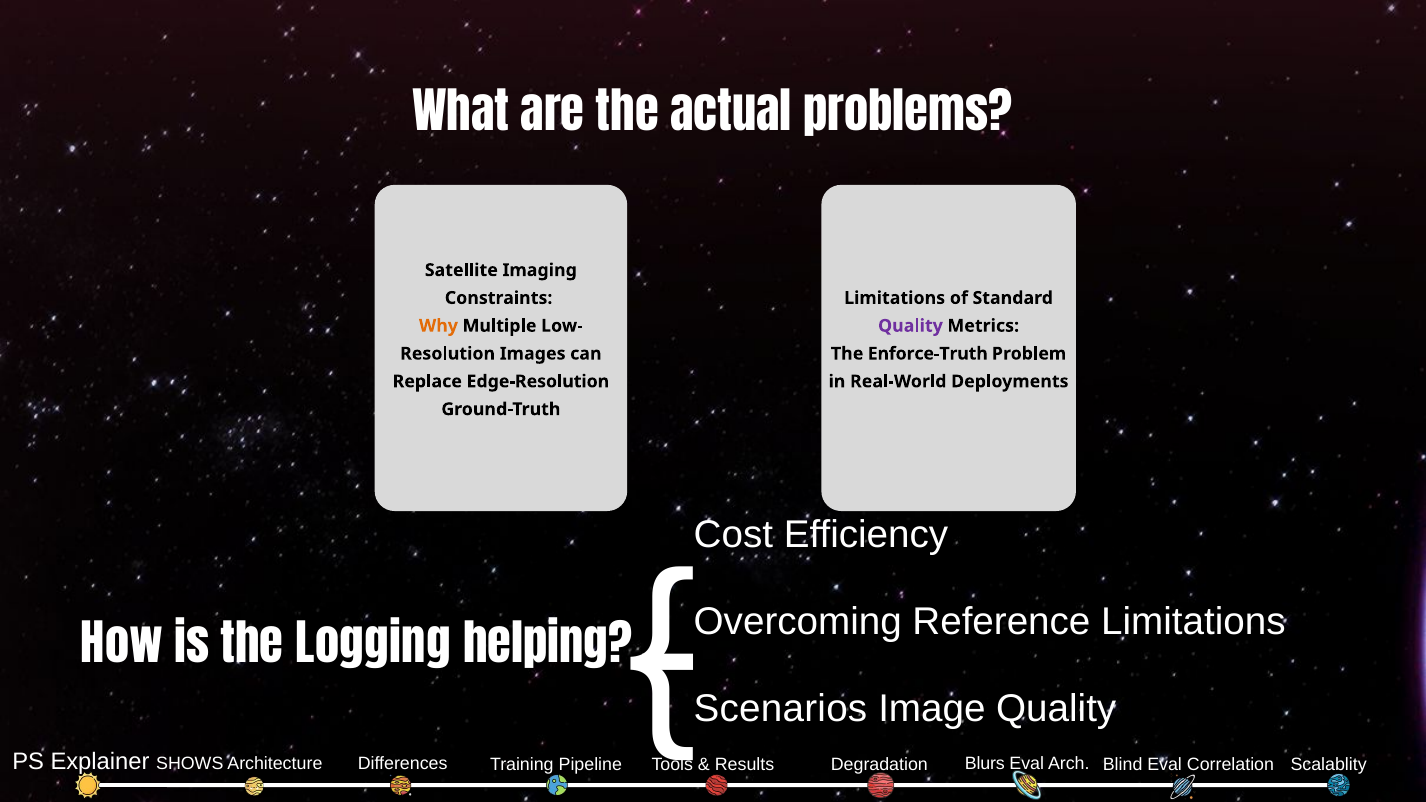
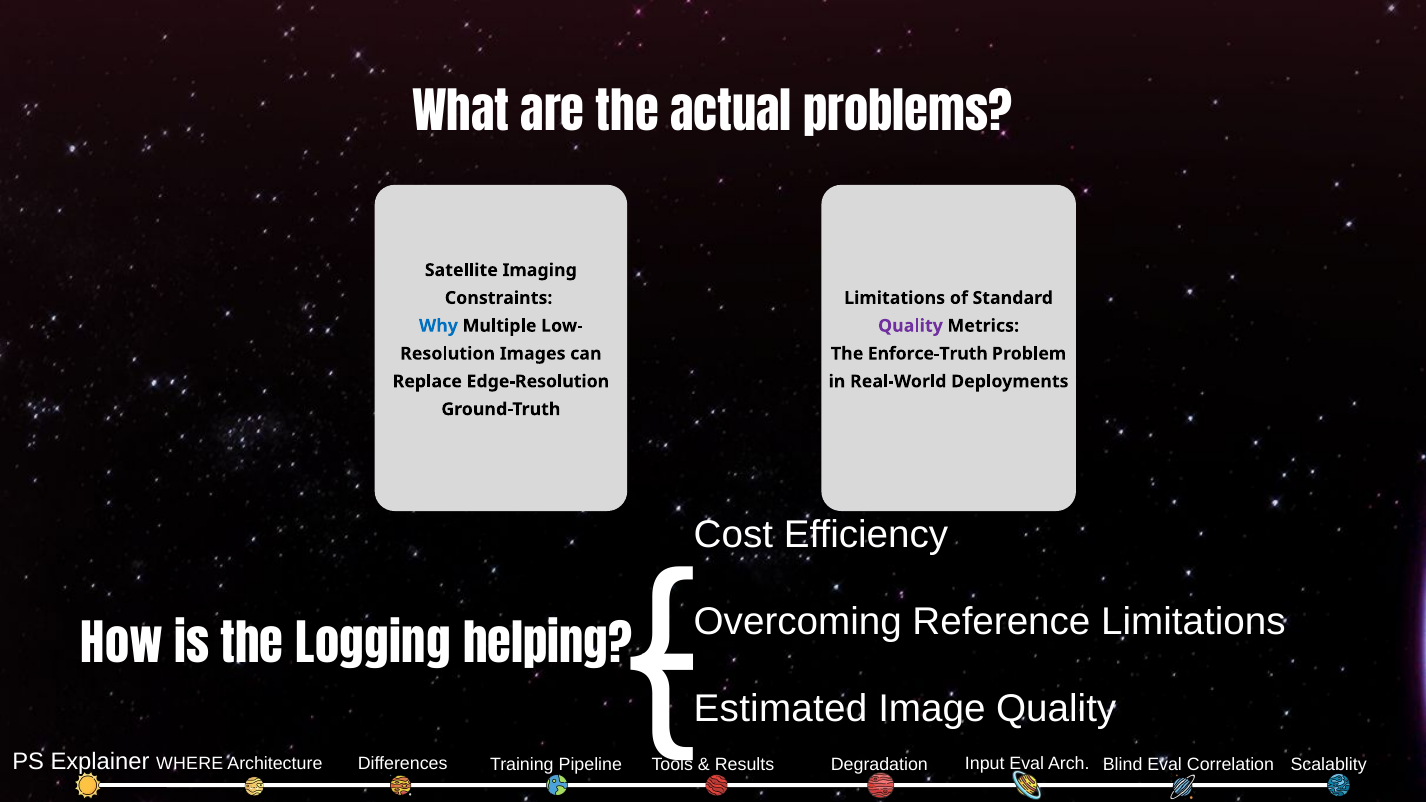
Why colour: orange -> blue (438, 326)
Scenarios: Scenarios -> Estimated (781, 709)
SHOWS: SHOWS -> WHERE (190, 764)
Blurs: Blurs -> Input (985, 764)
